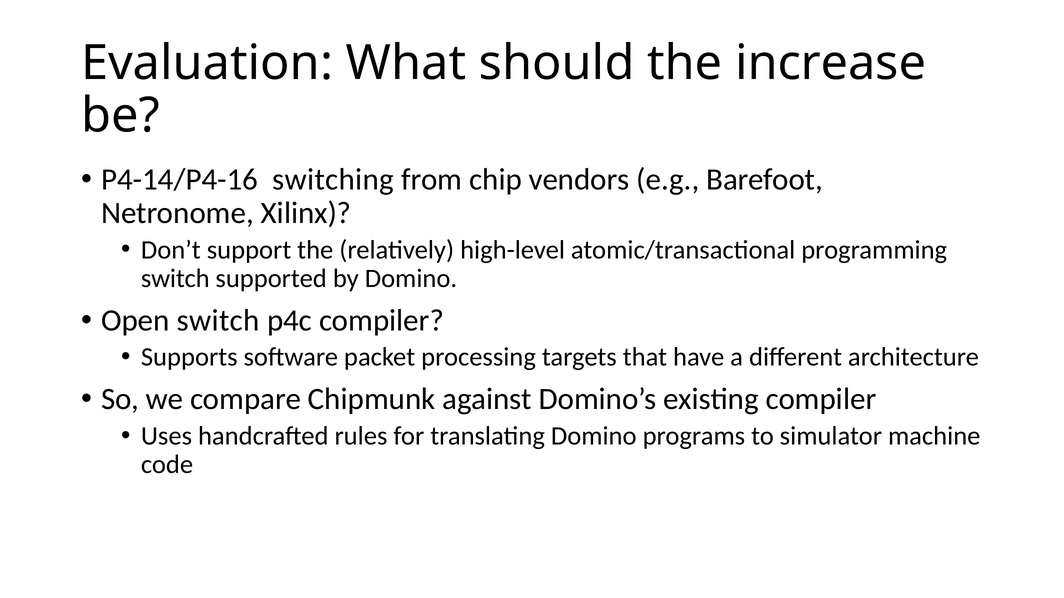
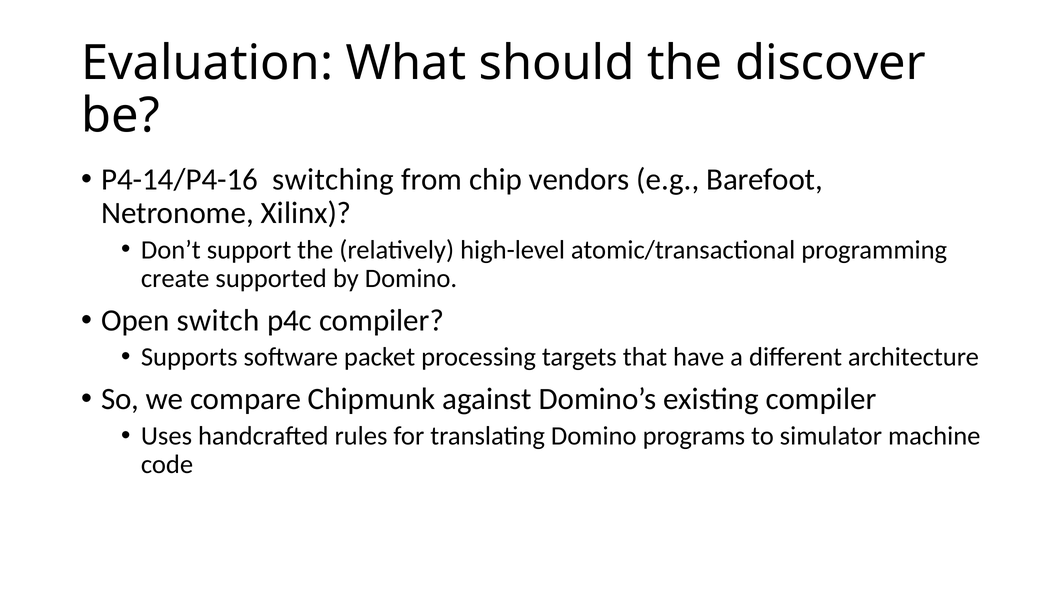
increase: increase -> discover (831, 63)
switch: switch -> create (175, 279)
